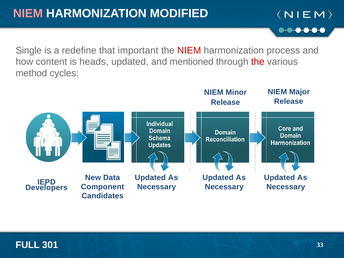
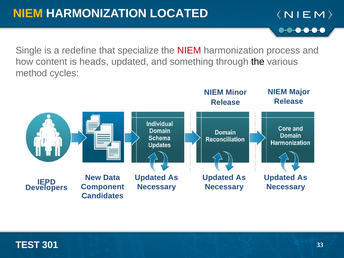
NIEM colour: pink -> yellow (28, 13)
MODIFIED: MODIFIED -> LOCATED (179, 13)
important: important -> specialize (138, 50)
mentioned: mentioned -> something (192, 62)
the colour: red -> black (258, 62)
FULL: FULL -> TEST (28, 245)
